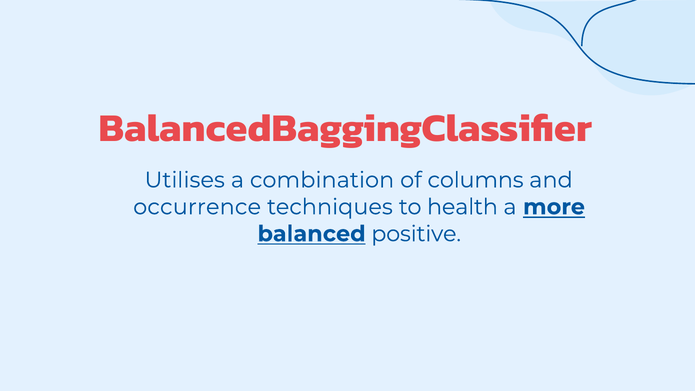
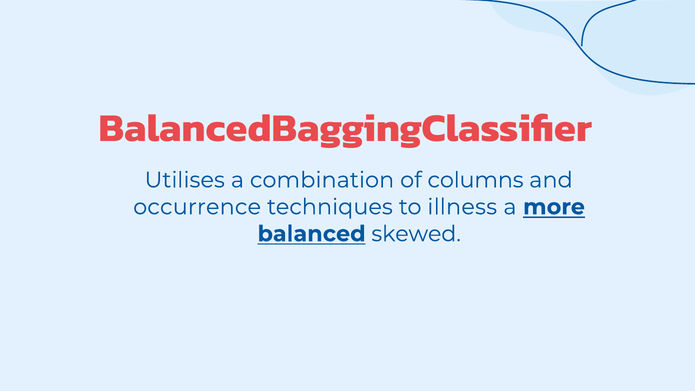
health: health -> illness (462, 207)
positive: positive -> skewed (416, 234)
